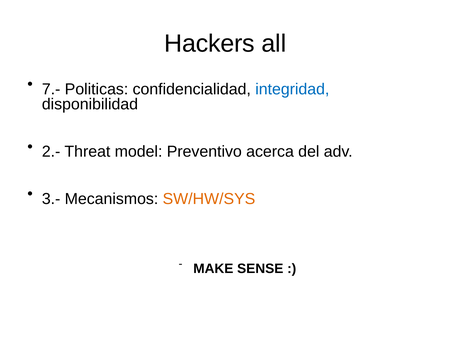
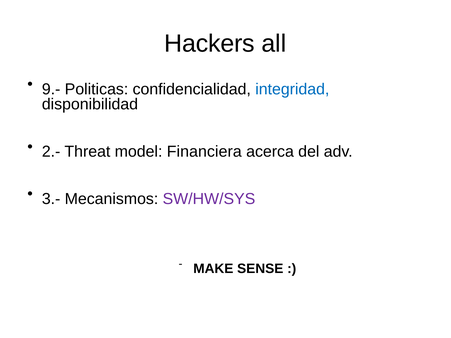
7.-: 7.- -> 9.- (51, 89)
Preventivo: Preventivo -> Financiera (204, 152)
SW/HW/SYS colour: orange -> purple (209, 199)
